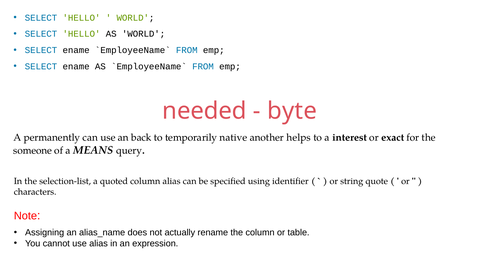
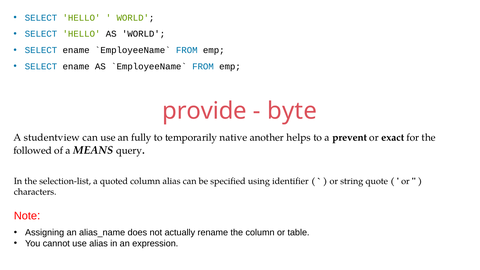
needed: needed -> provide (205, 111)
permanently: permanently -> studentview (52, 137)
back: back -> fully (141, 137)
interest: interest -> prevent (350, 137)
someone: someone -> followed (33, 150)
